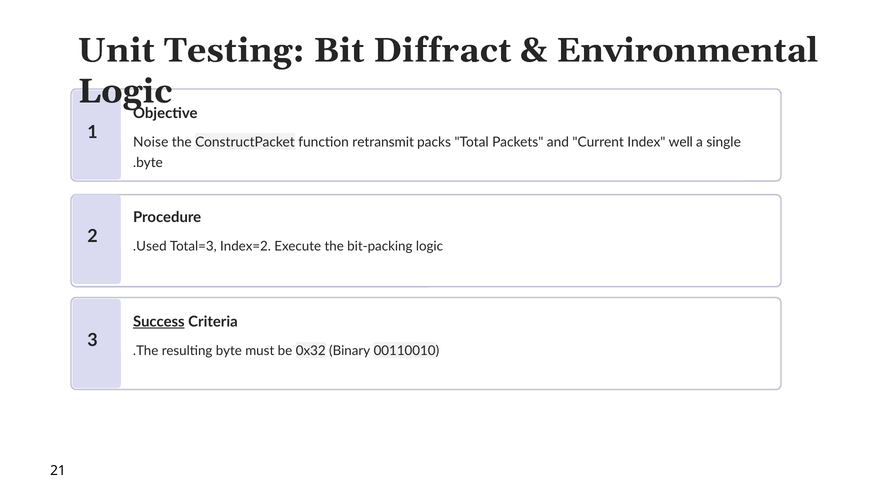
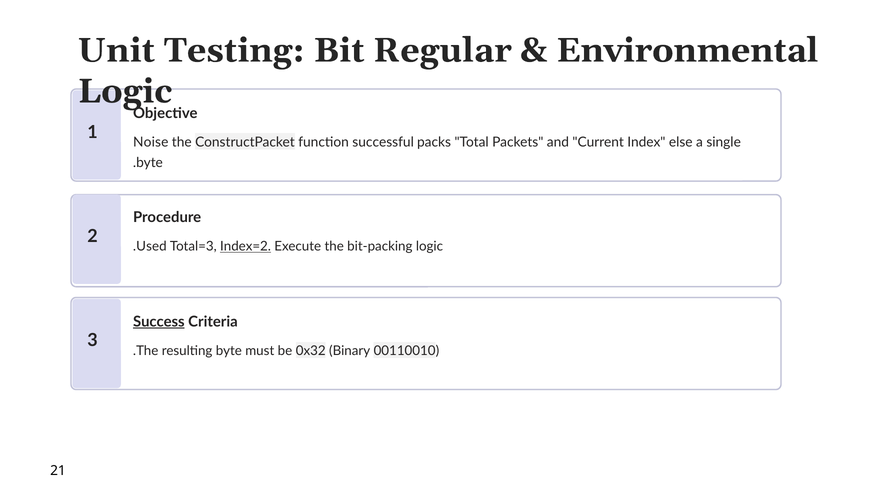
Diffract: Diffract -> Regular (443, 50)
retransmit: retransmit -> successful (383, 142)
well: well -> else (681, 142)
Index=2 underline: none -> present (246, 246)
